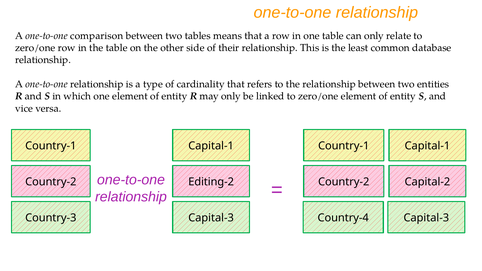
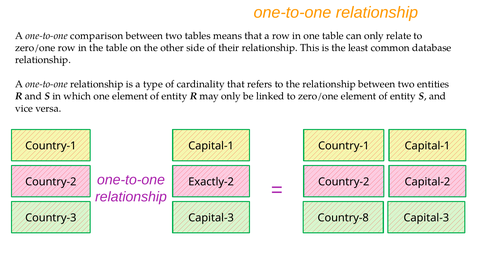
Editing-2: Editing-2 -> Exactly-2 (211, 182)
Country-4: Country-4 -> Country-8 (343, 218)
